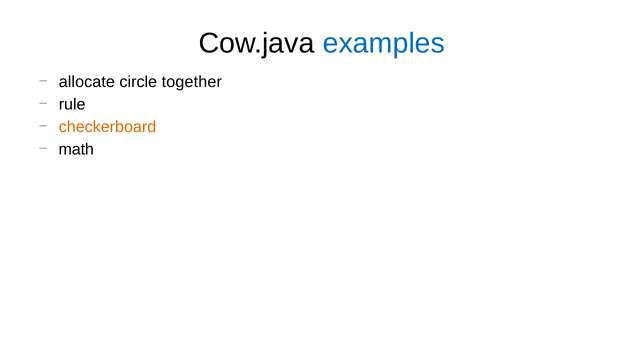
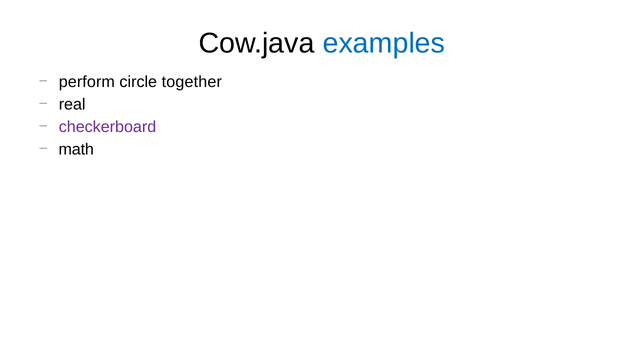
allocate: allocate -> perform (87, 82)
rule: rule -> real (72, 104)
checkerboard colour: orange -> purple (107, 127)
